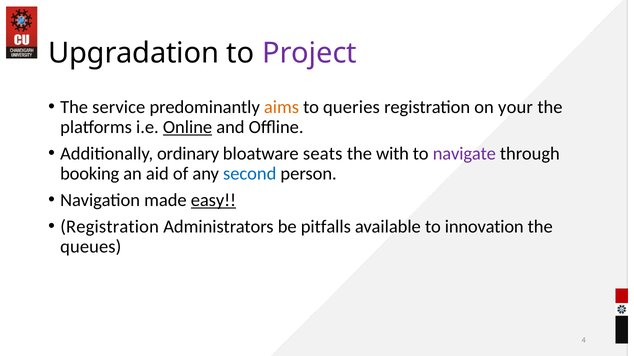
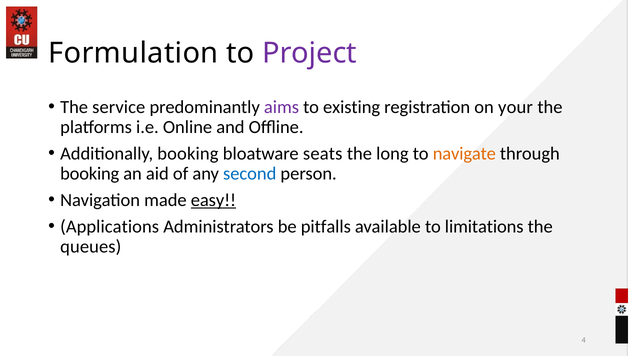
Upgradation: Upgradation -> Formulation (133, 53)
aims colour: orange -> purple (282, 107)
queries: queries -> existing (352, 107)
Online underline: present -> none (188, 127)
Additionally ordinary: ordinary -> booking (188, 154)
with: with -> long (392, 154)
navigate colour: purple -> orange (464, 154)
Registration: Registration -> Applications (110, 227)
innovation: innovation -> limitations (484, 227)
